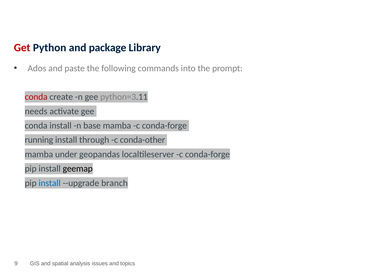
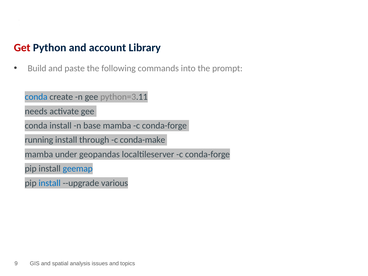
package: package -> account (108, 48)
Ados: Ados -> Build (37, 68)
conda colour: red -> blue (36, 97)
conda-other: conda-other -> conda-make (143, 140)
geemap colour: black -> blue (78, 169)
branch: branch -> various (115, 183)
